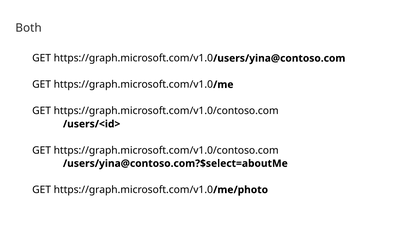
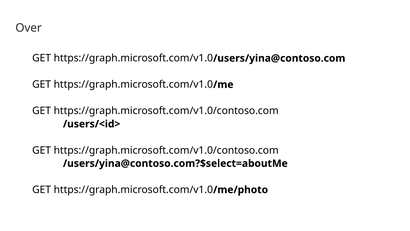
Both: Both -> Over (29, 28)
